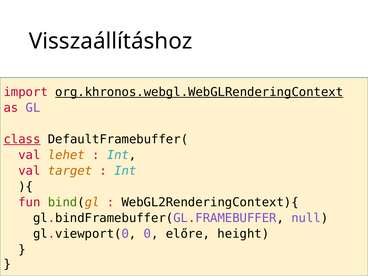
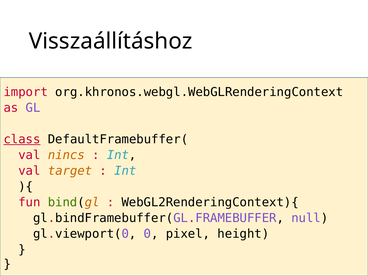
org.khronos.webgl.WebGLRenderingContext underline: present -> none (199, 92)
lehet: lehet -> nincs (66, 155)
előre: előre -> pixel (188, 234)
